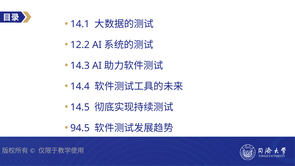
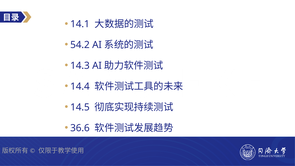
12.2: 12.2 -> 54.2 (80, 45)
94.5: 94.5 -> 36.6 (80, 128)
